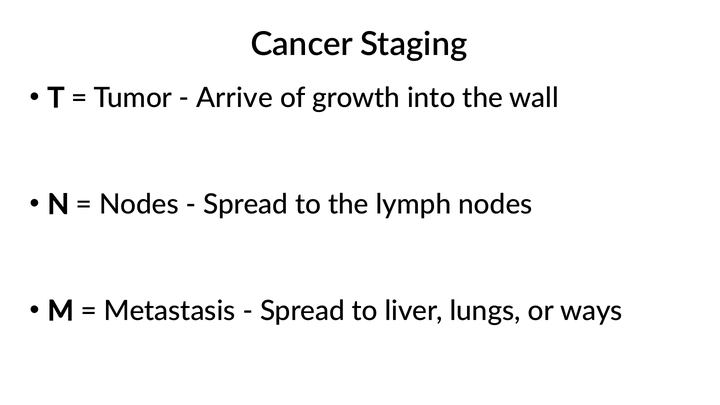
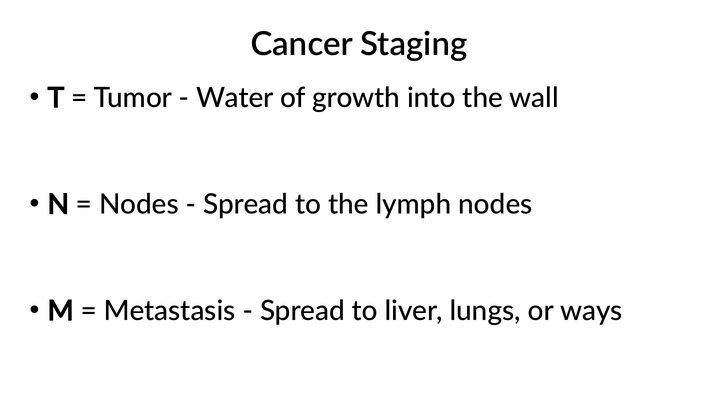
Arrive: Arrive -> Water (235, 98)
